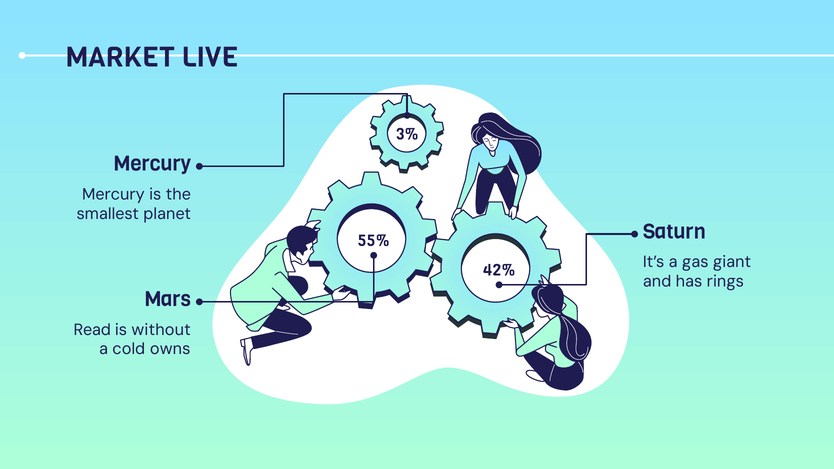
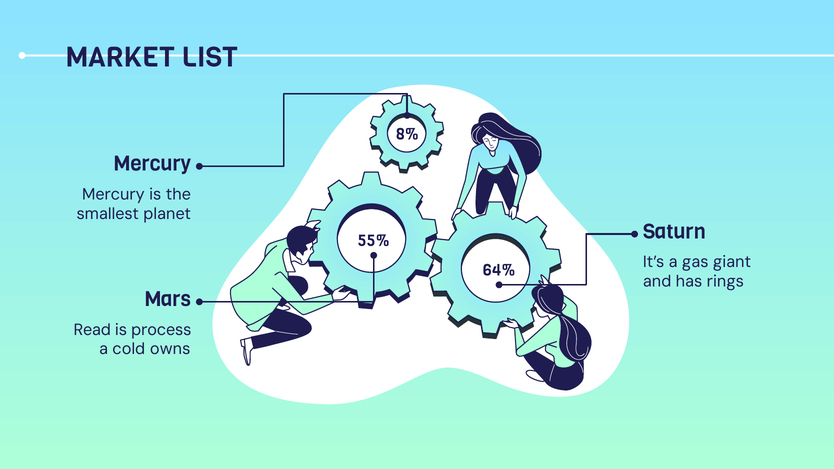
LIVE: LIVE -> LIST (210, 58)
3%: 3% -> 8% (407, 135)
42%: 42% -> 64% (499, 270)
without: without -> process (161, 330)
